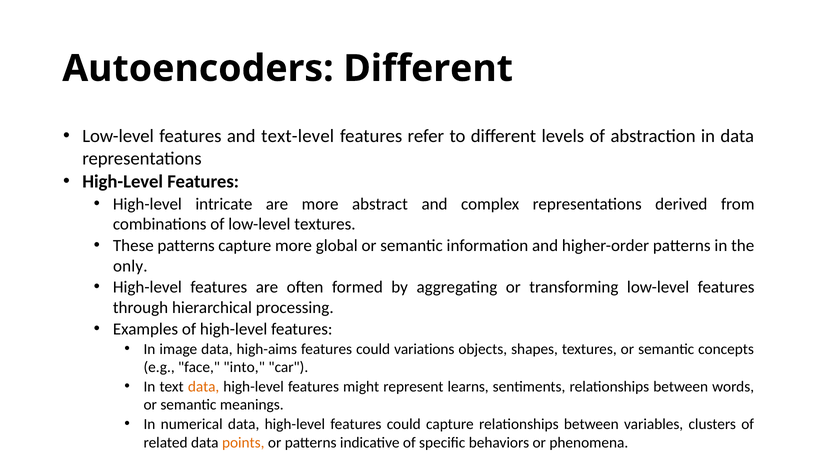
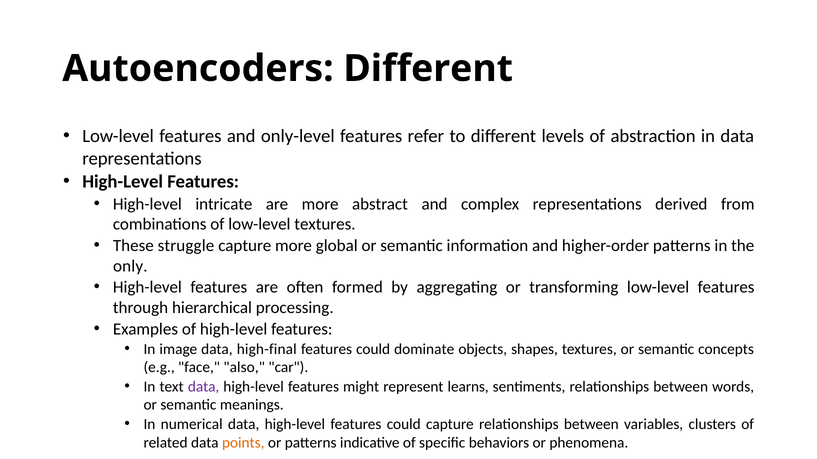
text-level: text-level -> only-level (298, 136)
These patterns: patterns -> struggle (186, 246)
high-aims: high-aims -> high-final (267, 349)
variations: variations -> dominate (424, 349)
into: into -> also (244, 368)
data colour: orange -> purple (204, 387)
